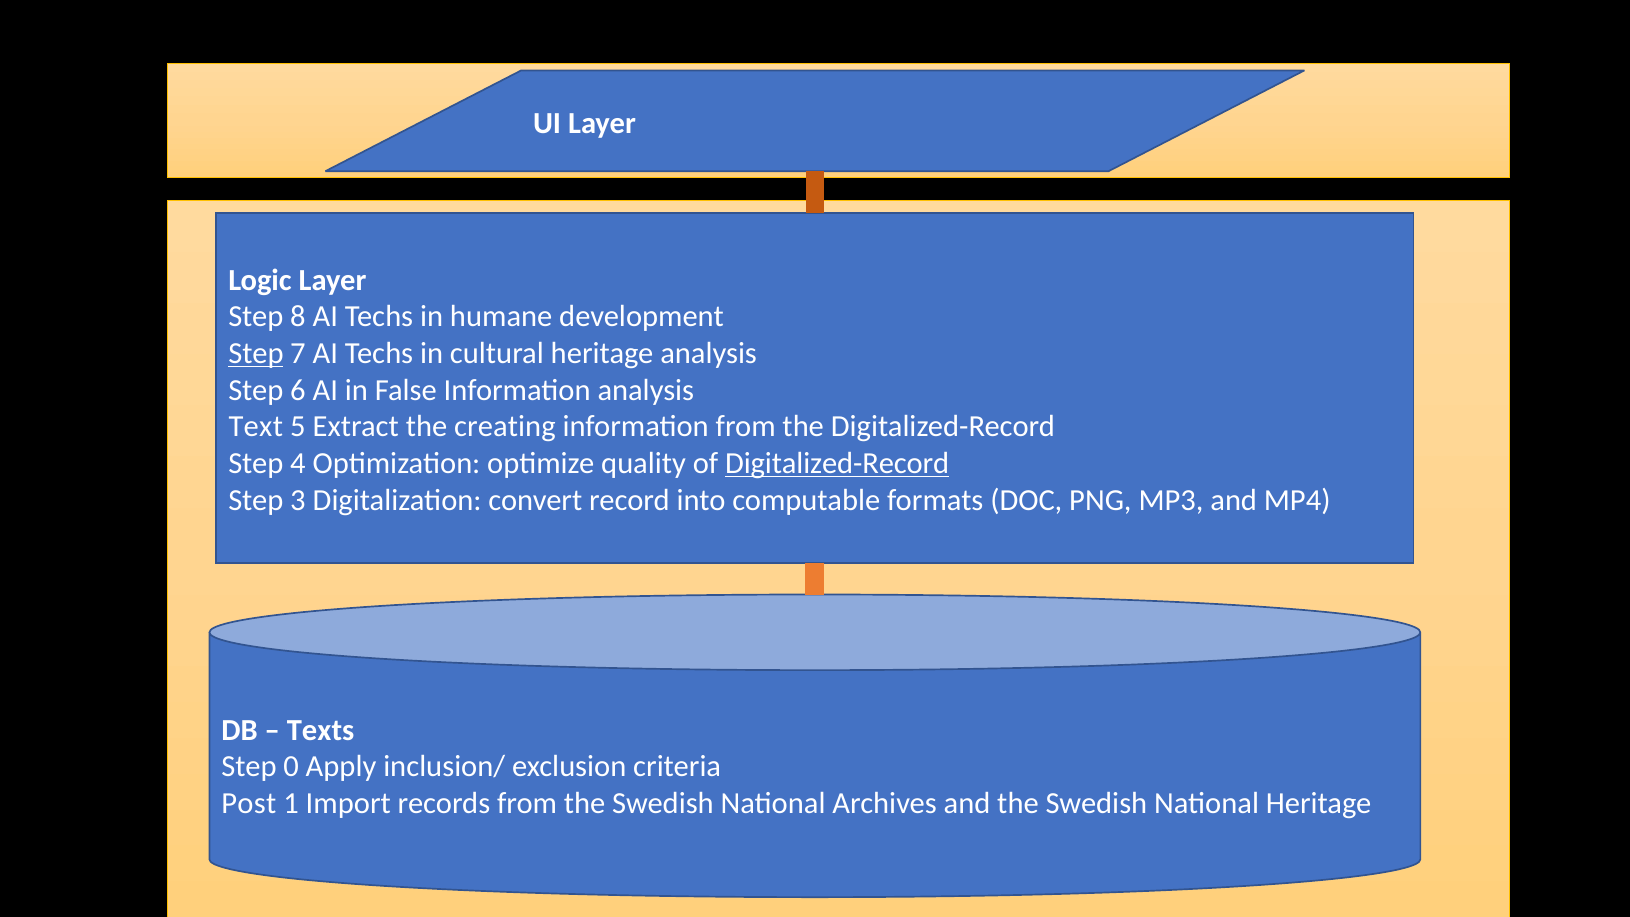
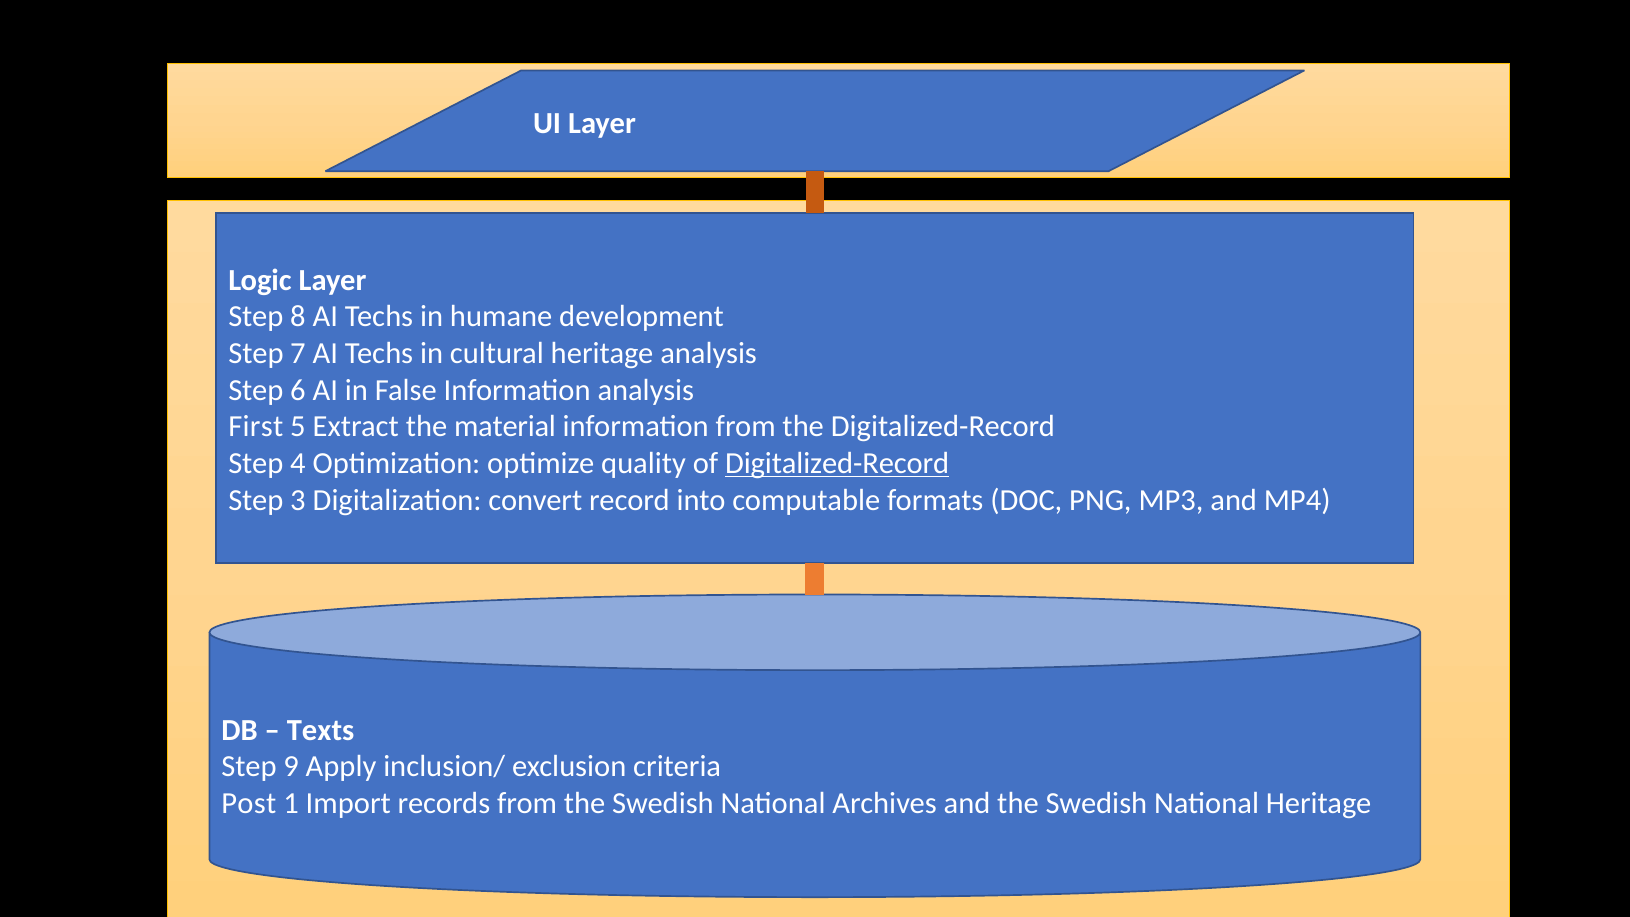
Step underline: present -> none (256, 353)
Text: Text -> First (256, 427)
creating: creating -> material (505, 427)
0: 0 -> 9 (291, 767)
